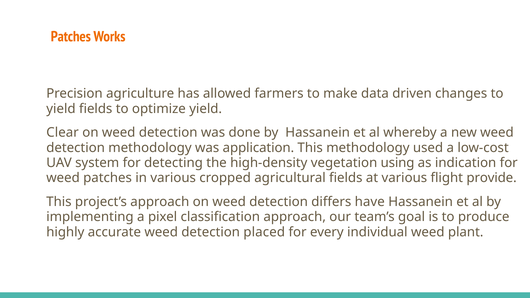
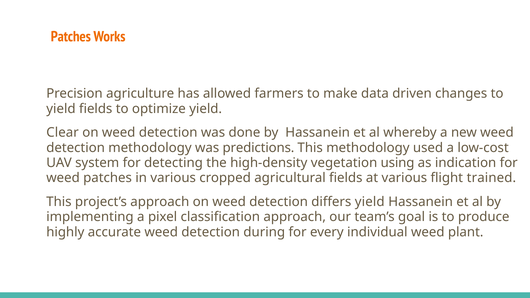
application: application -> predictions (258, 148)
provide: provide -> trained (491, 178)
differs have: have -> yield (370, 202)
placed: placed -> during (264, 232)
